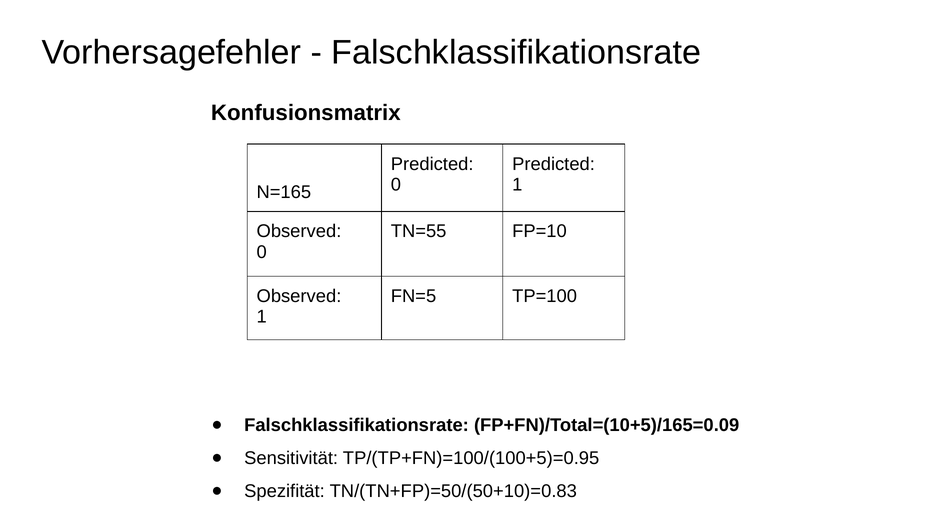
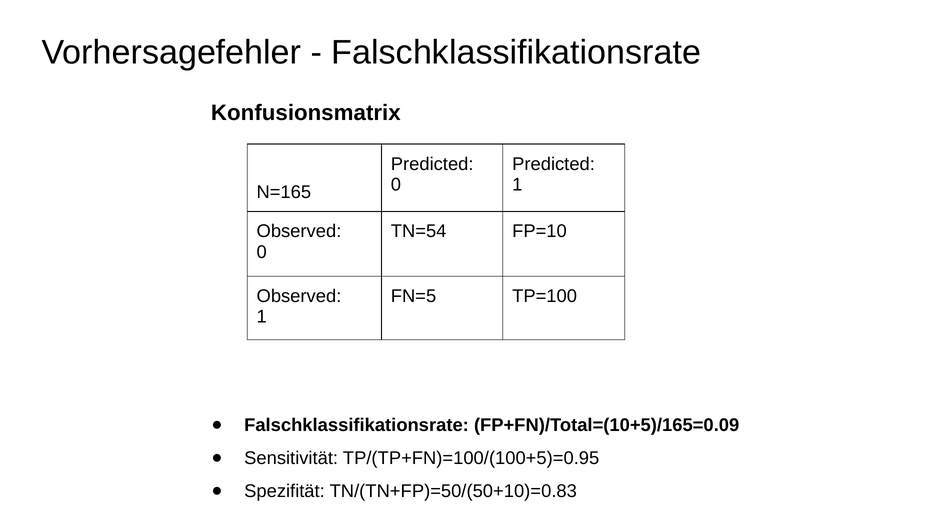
TN=55: TN=55 -> TN=54 (419, 231)
